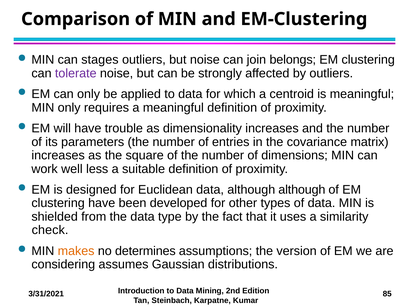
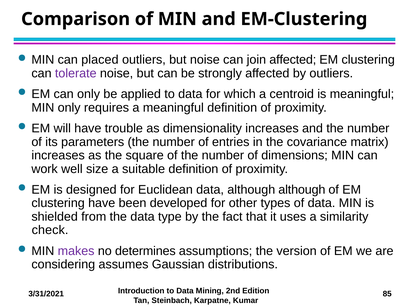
stages: stages -> placed (100, 60)
join belongs: belongs -> affected (293, 60)
less: less -> size (97, 169)
makes colour: orange -> purple (76, 251)
